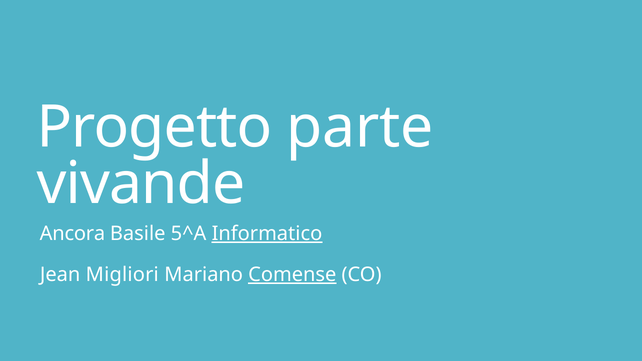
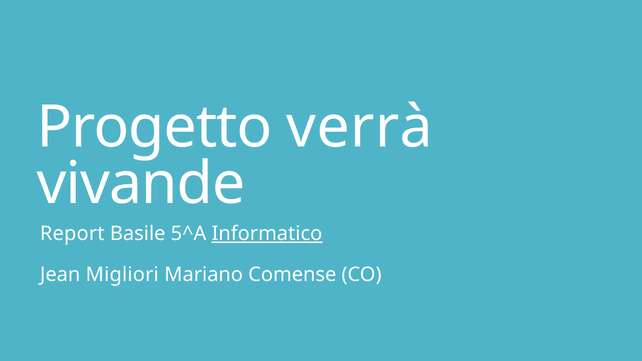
parte: parte -> verrà (360, 127)
Ancora: Ancora -> Report (72, 234)
Comense underline: present -> none (292, 275)
